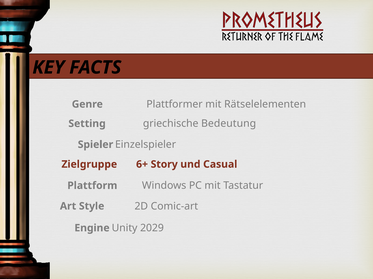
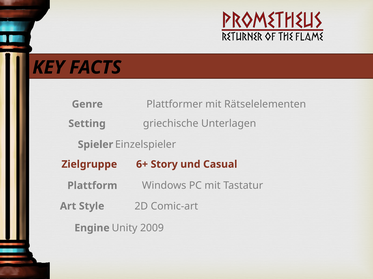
Bedeutung: Bedeutung -> Unterlagen (229, 124)
2029: 2029 -> 2009 (152, 229)
